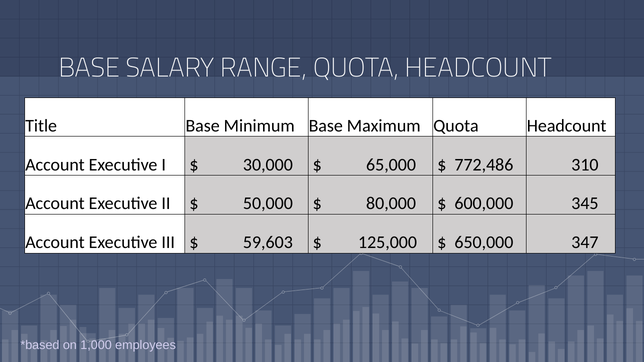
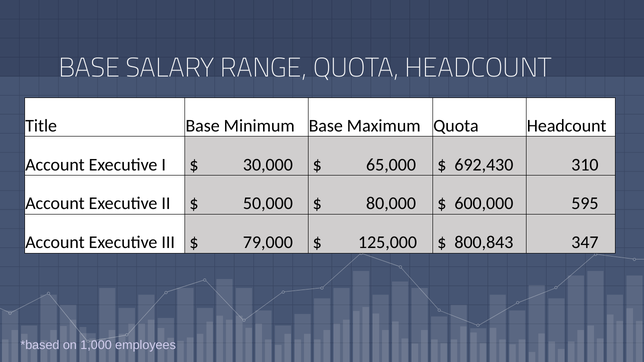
772,486: 772,486 -> 692,430 (484, 165)
345: 345 -> 595 (585, 204)
59,603: 59,603 -> 79,000 (268, 243)
650,000: 650,000 -> 800,843 (484, 243)
